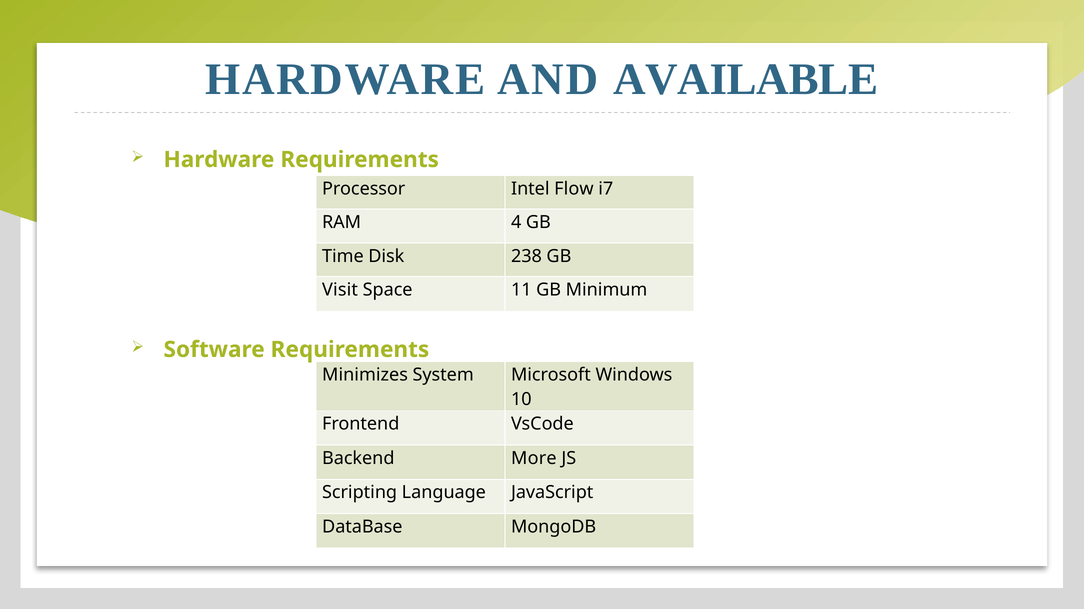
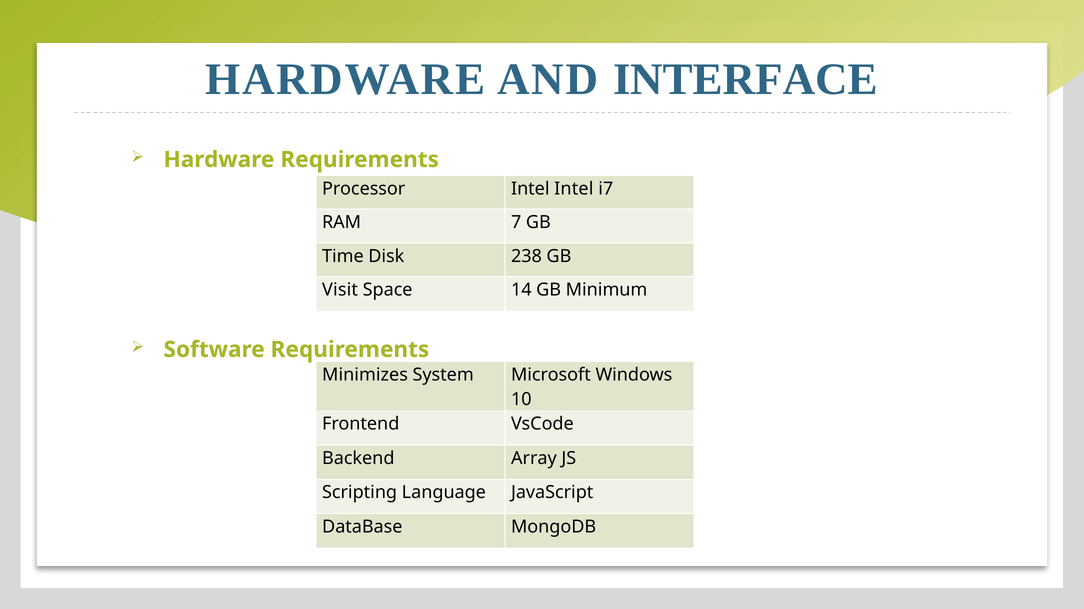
AVAILABLE: AVAILABLE -> INTERFACE (745, 80)
Intel Flow: Flow -> Intel (574, 189)
4: 4 -> 7 (516, 223)
11: 11 -> 14 (521, 290)
More: More -> Array (534, 459)
